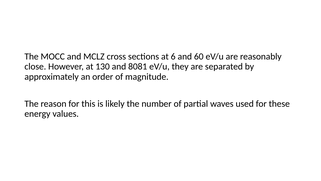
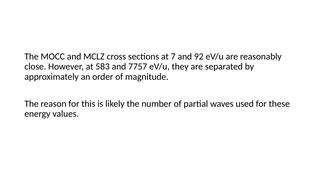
6: 6 -> 7 (173, 56)
60: 60 -> 92 (199, 56)
130: 130 -> 583 (103, 66)
8081: 8081 -> 7757 (138, 66)
